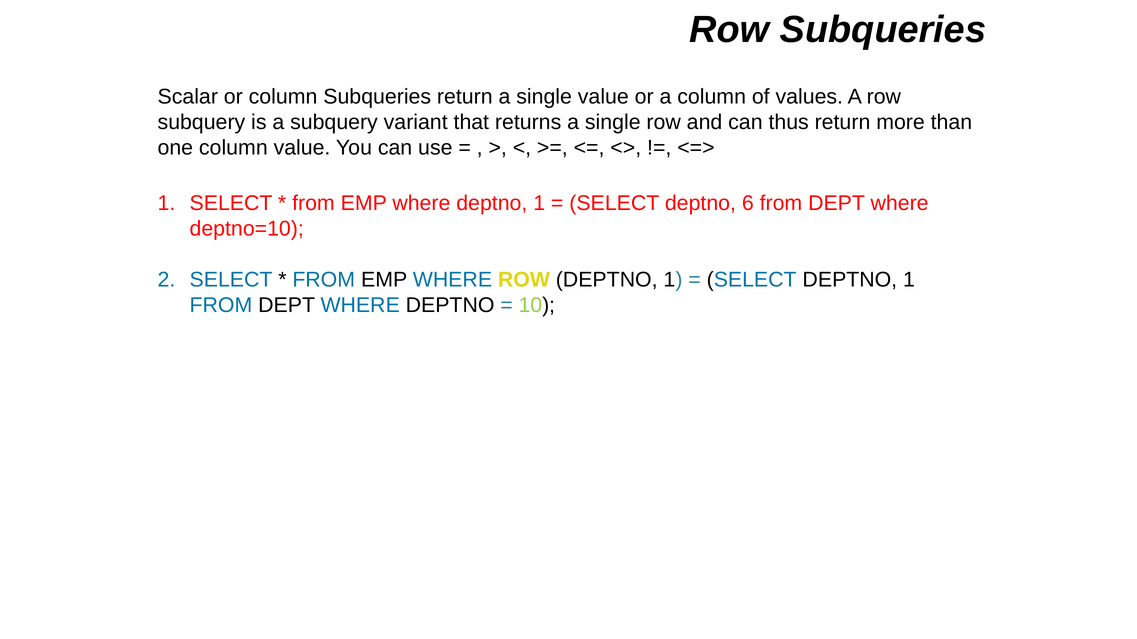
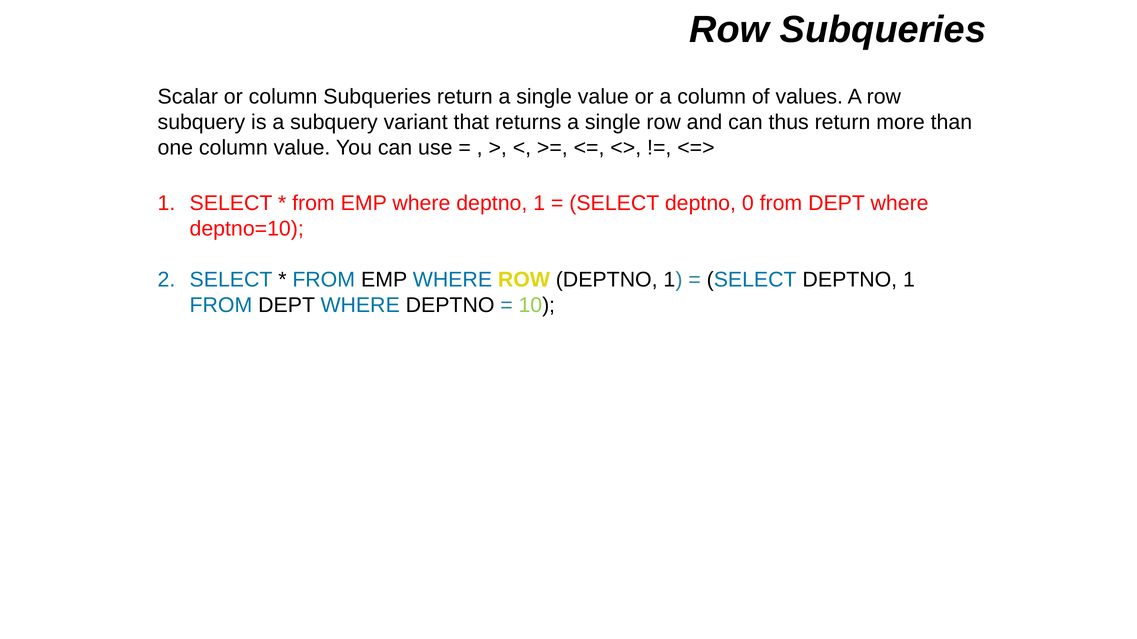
6: 6 -> 0 (748, 203)
